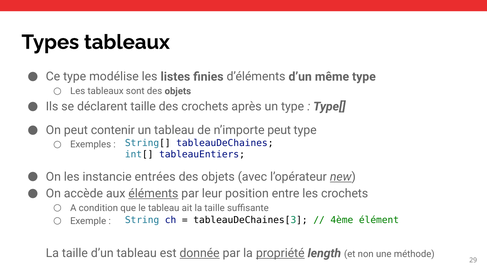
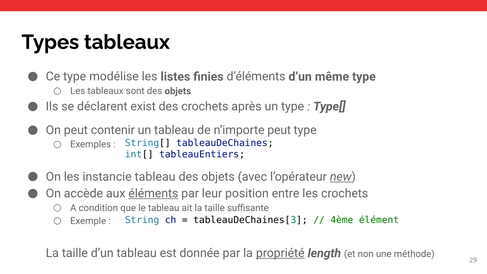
déclarent taille: taille -> exist (143, 106)
instancie entrées: entrées -> tableau (155, 177)
donnée underline: present -> none (200, 253)
